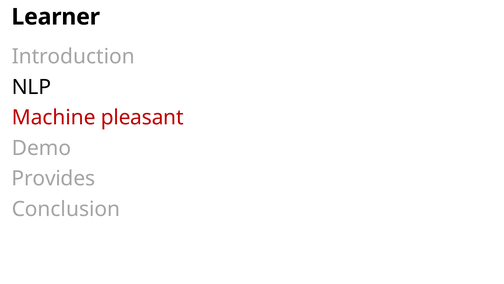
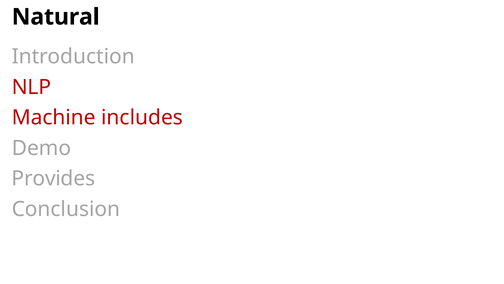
Learner: Learner -> Natural (56, 17)
NLP colour: black -> red (32, 87)
pleasant: pleasant -> includes (142, 117)
